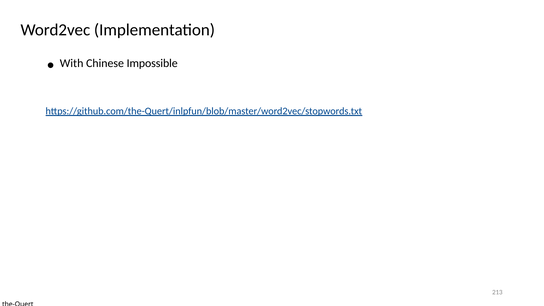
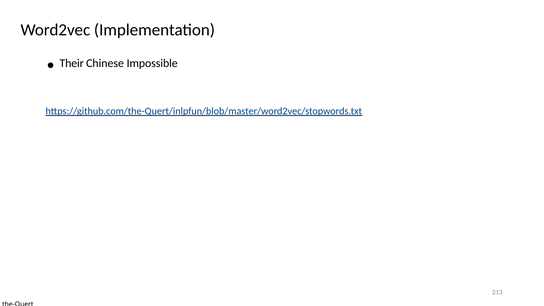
With: With -> Their (72, 63)
